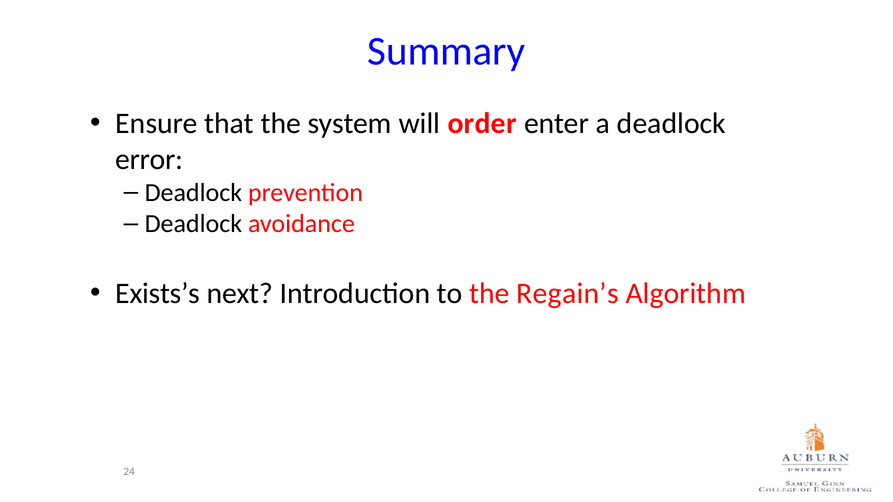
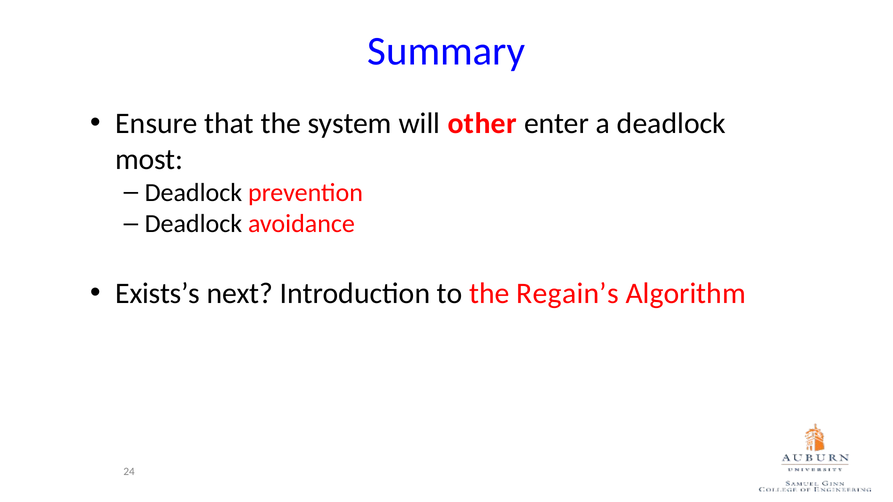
order: order -> other (482, 124)
error: error -> most (149, 159)
